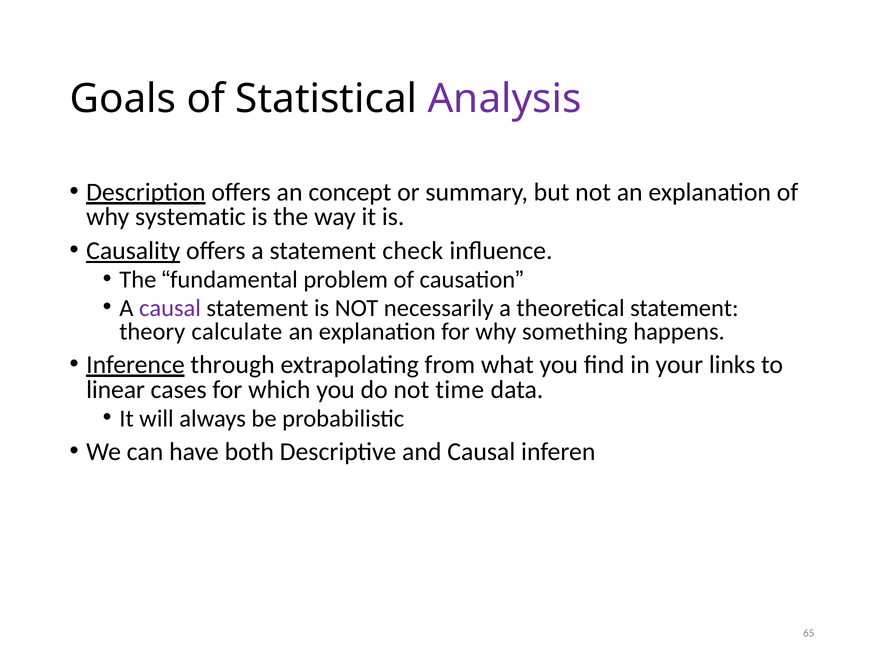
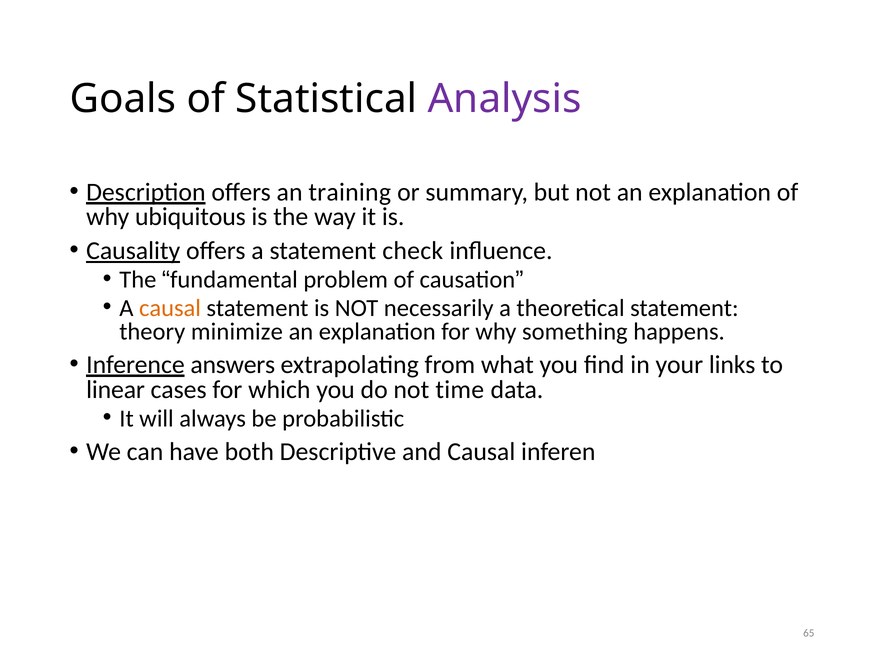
concept: concept -> training (350, 192)
systematic: systematic -> ubiquitous (190, 217)
causal colour: purple -> orange (170, 308)
calculate: calculate -> minimize (237, 332)
through: through -> answers (233, 365)
